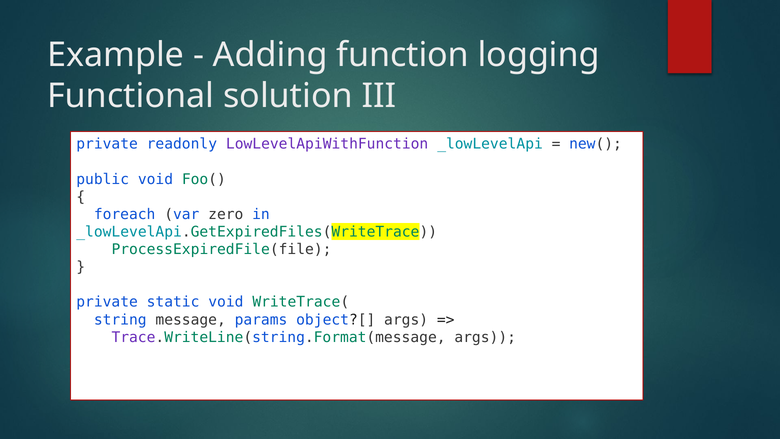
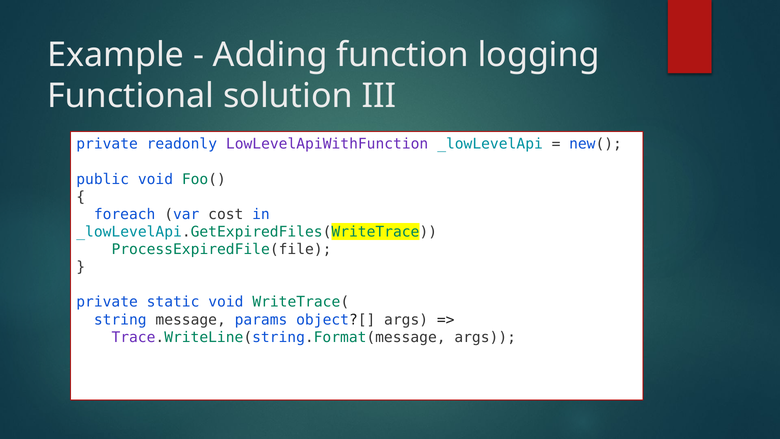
zero: zero -> cost (226, 214)
